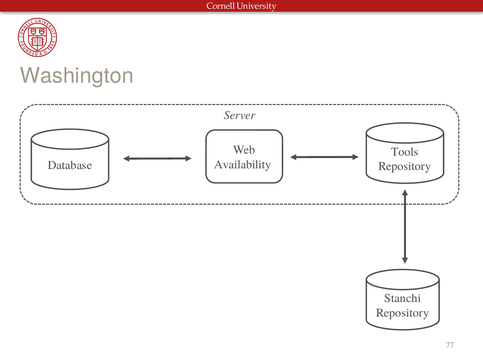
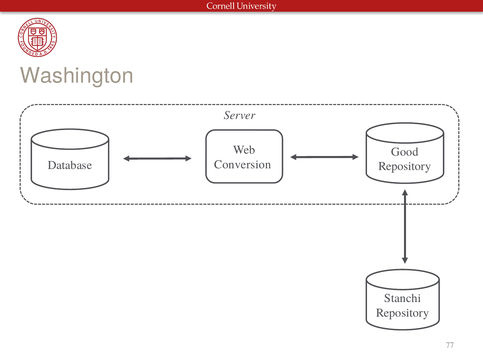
Tools: Tools -> Good (405, 152)
Availability: Availability -> Conversion (243, 165)
